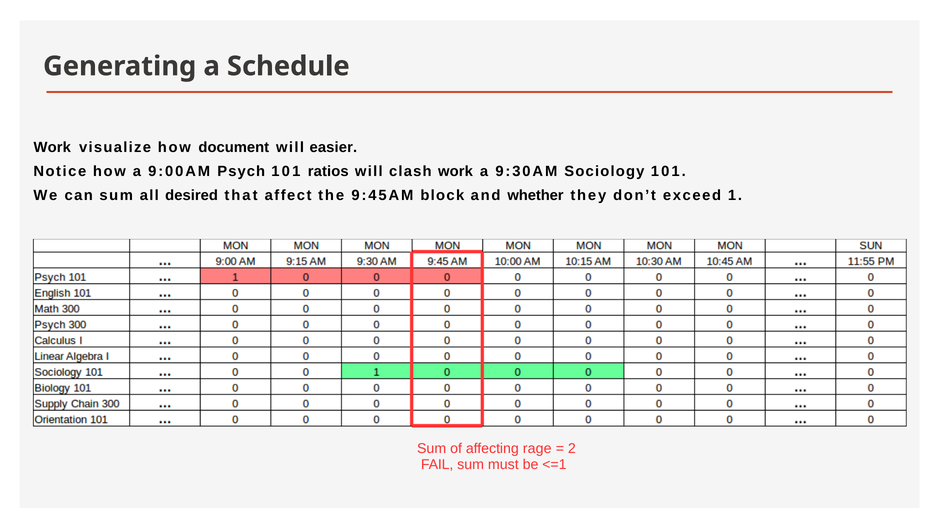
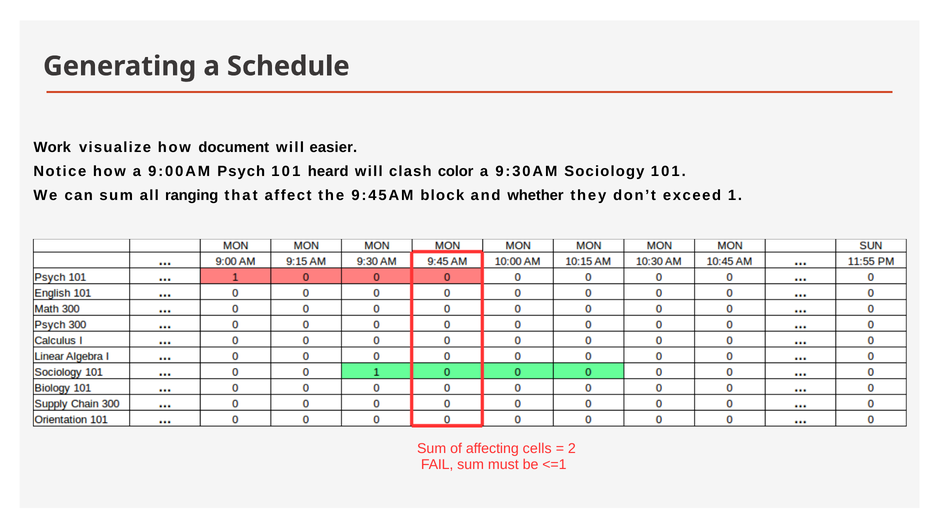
ratios: ratios -> heard (328, 171)
clash work: work -> color (456, 171)
desired: desired -> ranging (192, 195)
rage: rage -> cells (537, 449)
